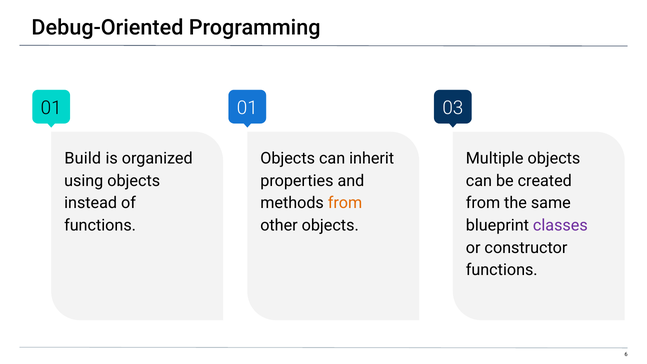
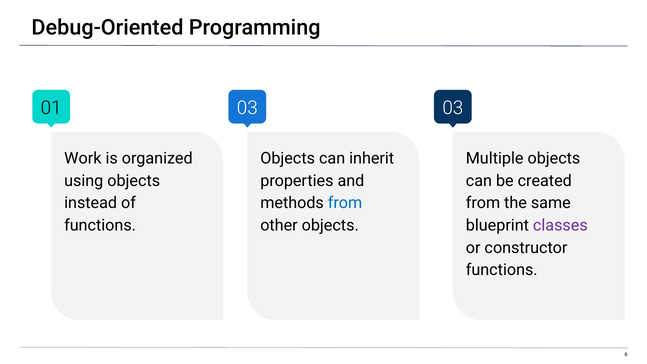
01 01: 01 -> 03 (247, 108)
Build: Build -> Work (83, 158)
from colour: orange -> blue (345, 203)
